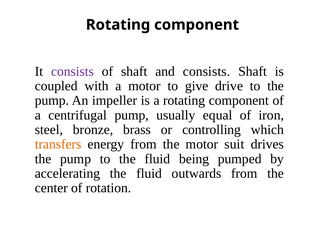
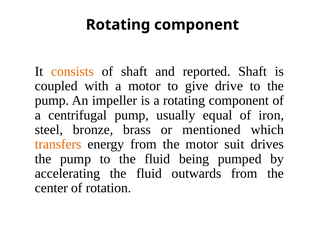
consists colour: purple -> orange (72, 72)
and consists: consists -> reported (207, 72)
controlling: controlling -> mentioned (212, 130)
